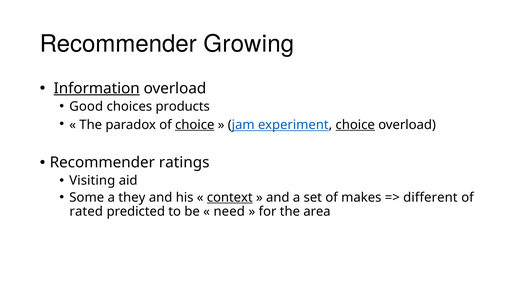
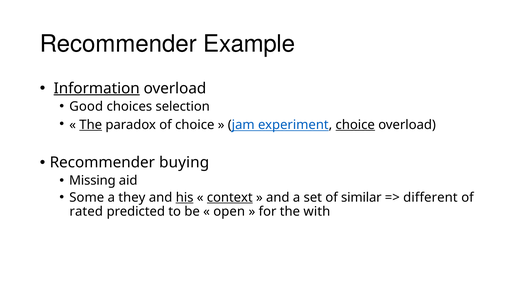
Growing: Growing -> Example (249, 44)
products: products -> selection (183, 106)
The underline: none -> present (91, 125)
choice underline: present -> none (195, 125)
ratings: ratings -> buying (184, 163)
Visiting: Visiting -> Missing (92, 181)
his underline: none -> present (185, 198)
makes: makes -> similar (361, 198)
need: need -> open (229, 212)
area: area -> with (317, 212)
